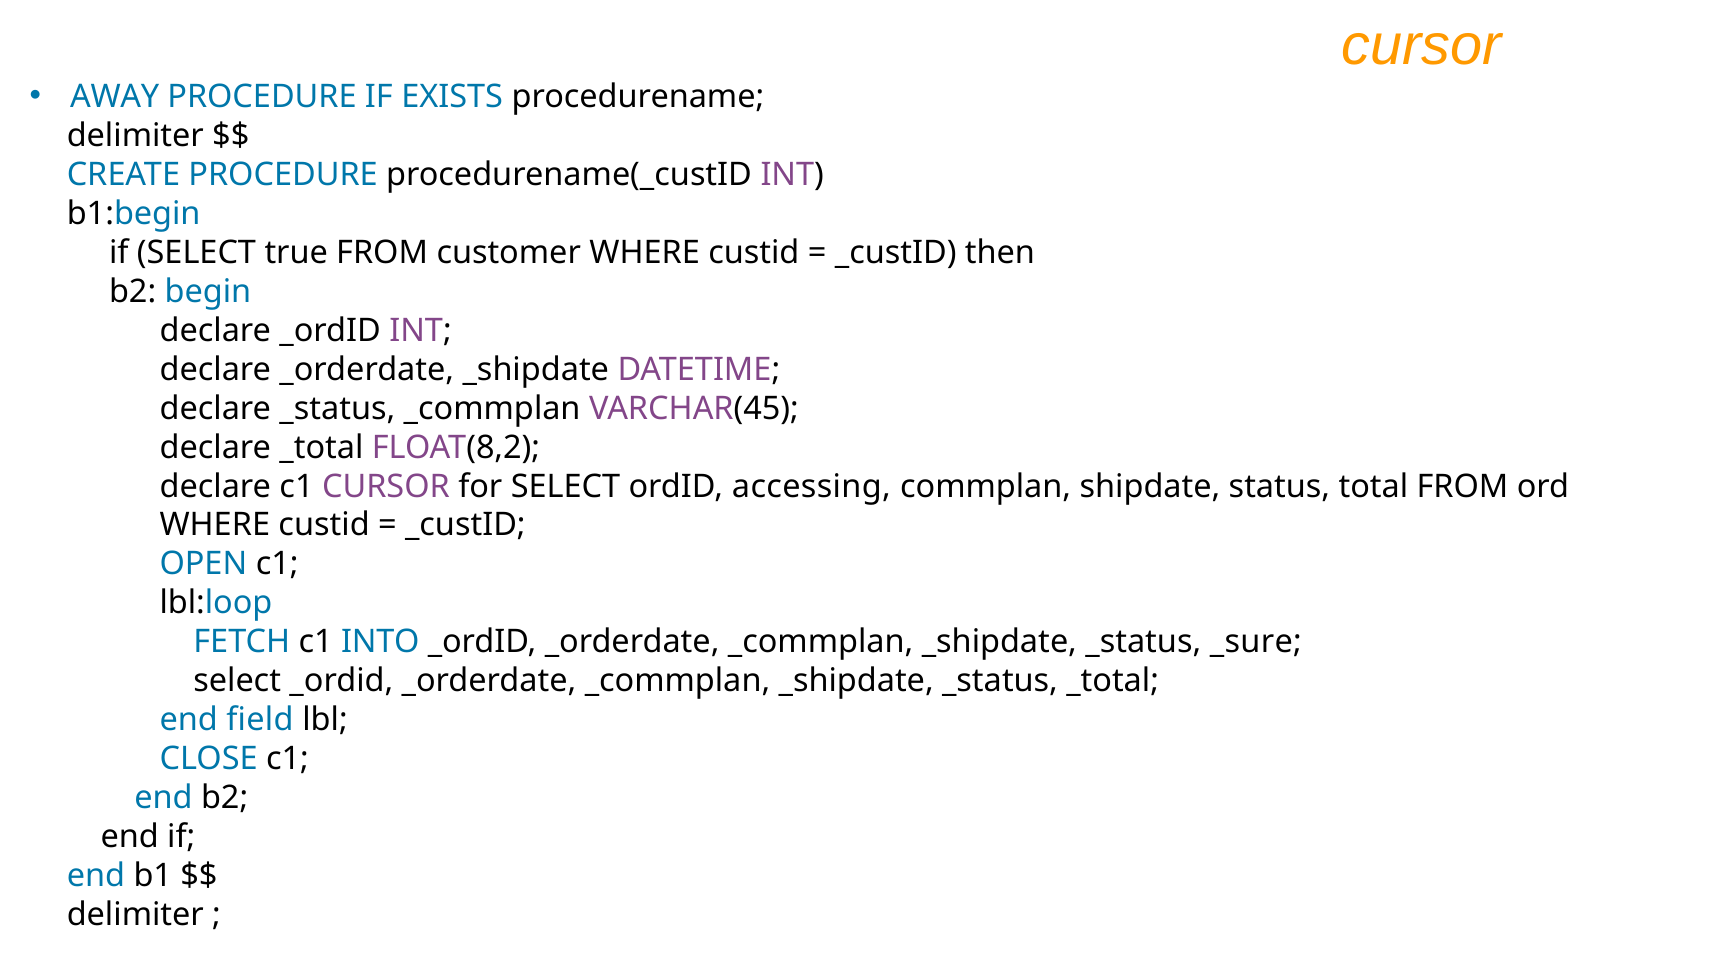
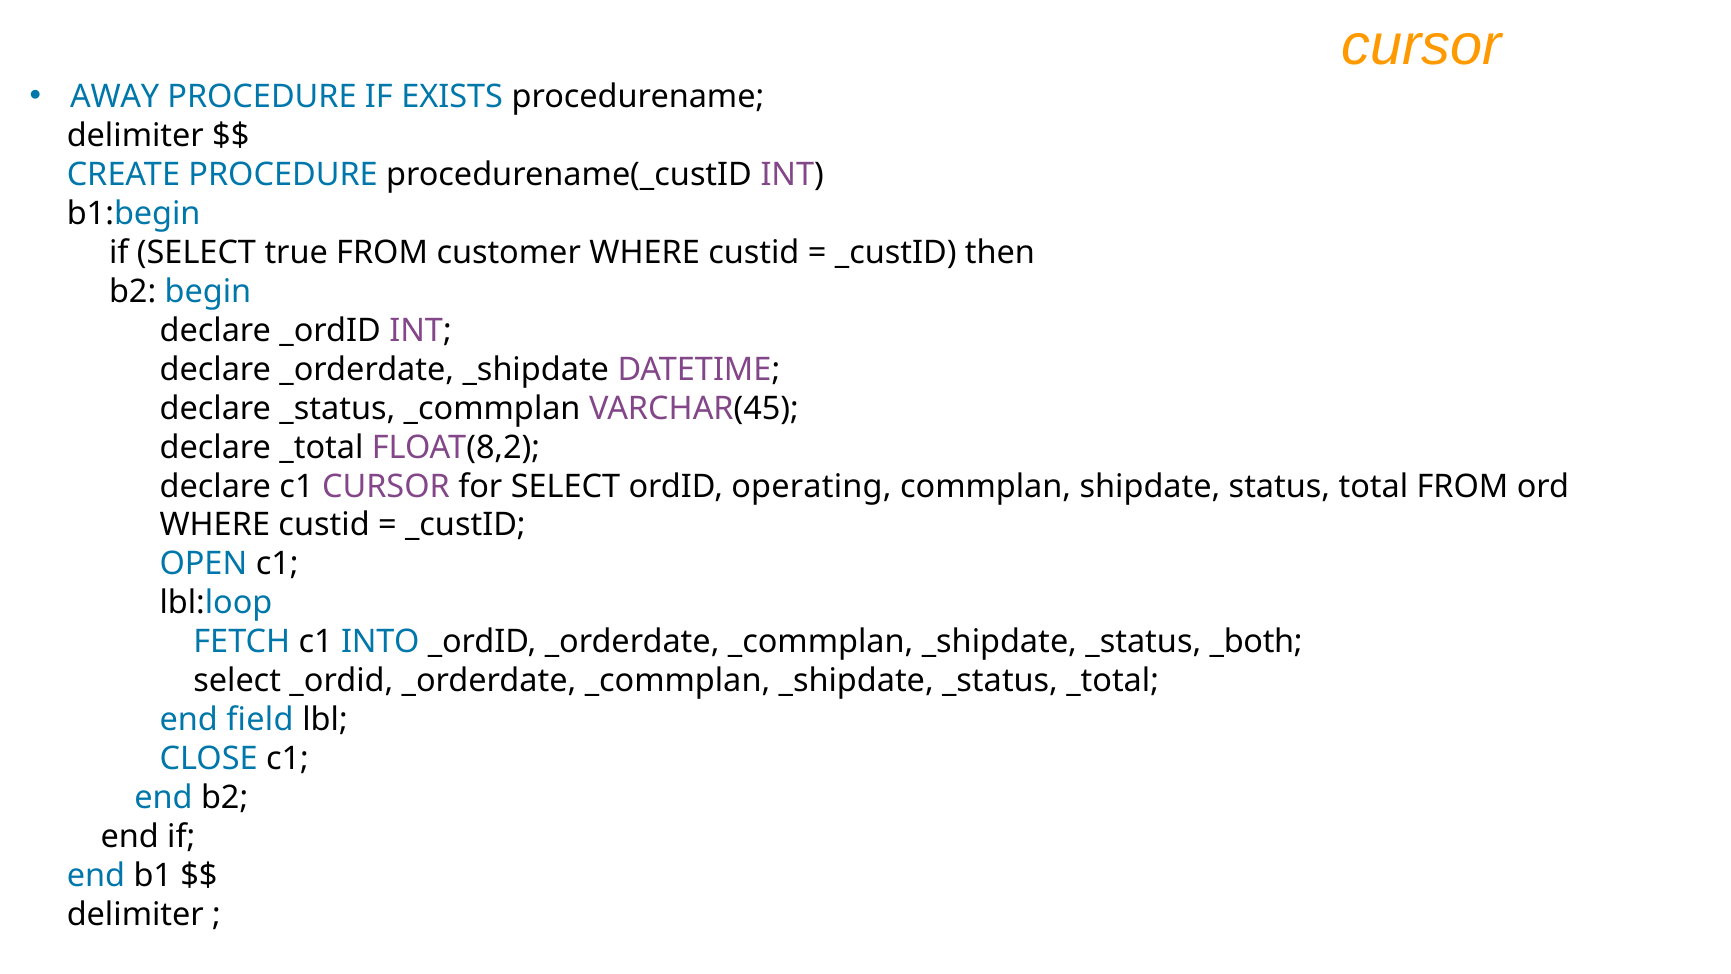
accessing: accessing -> operating (811, 486)
_sure: _sure -> _both (1256, 642)
